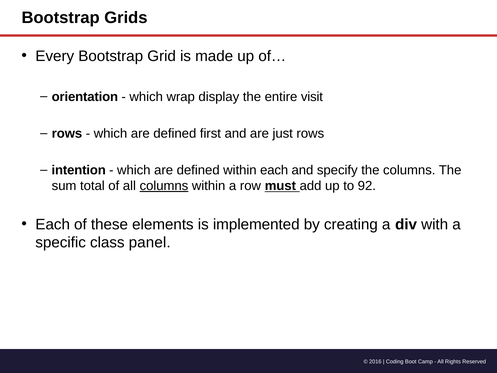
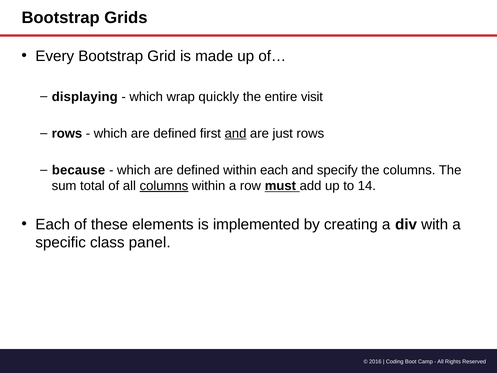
orientation: orientation -> displaying (85, 97)
display: display -> quickly (219, 97)
and underline: none -> present (236, 133)
intention: intention -> because (79, 170)
92: 92 -> 14 (367, 186)
